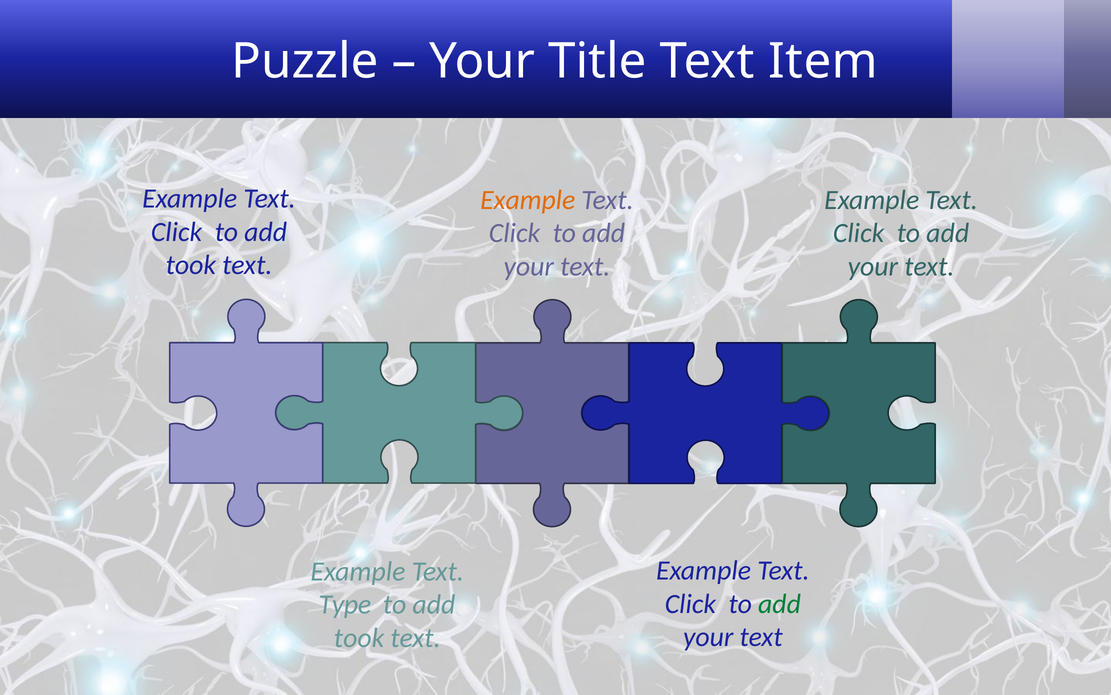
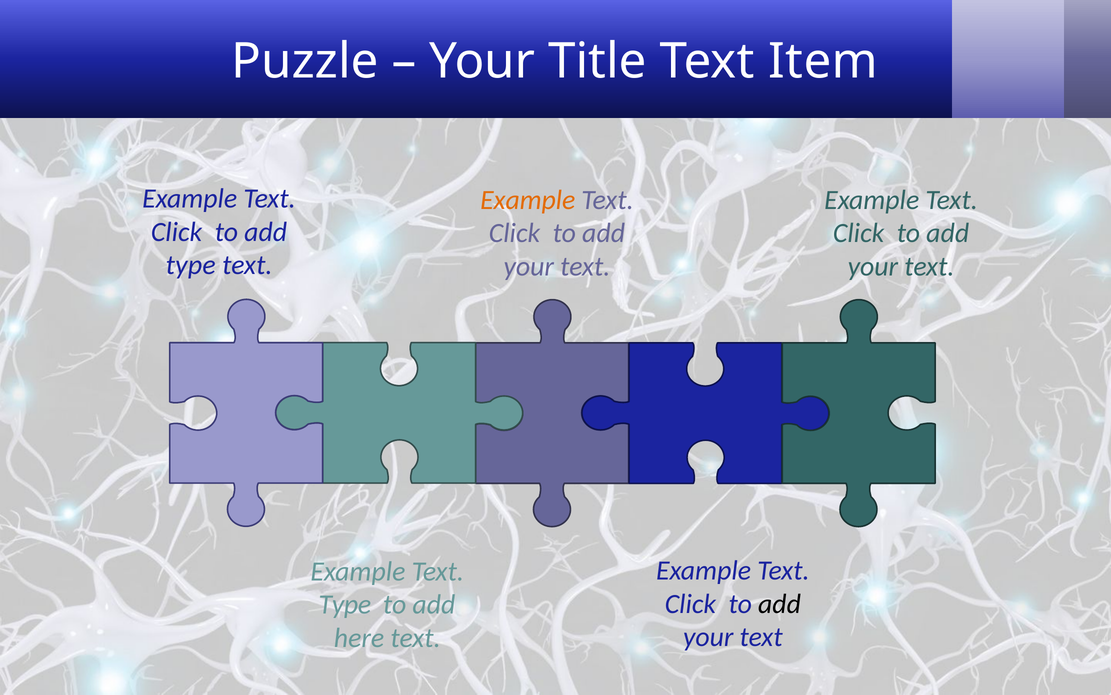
took: took -> type (191, 265)
add colour: green -> black (779, 603)
took: took -> here (359, 638)
